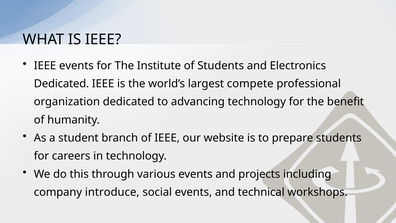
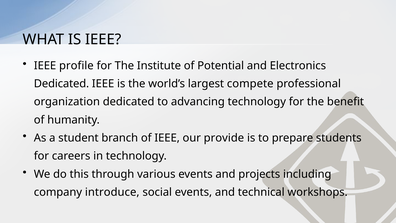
IEEE events: events -> profile (76, 66)
of Students: Students -> Potential (221, 66)
website: website -> provide (224, 138)
